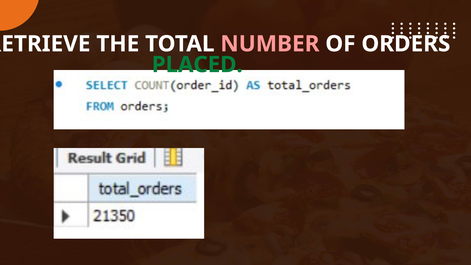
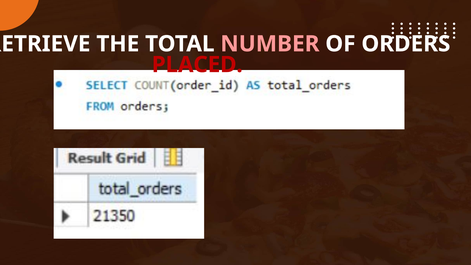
PLACED colour: green -> red (197, 65)
